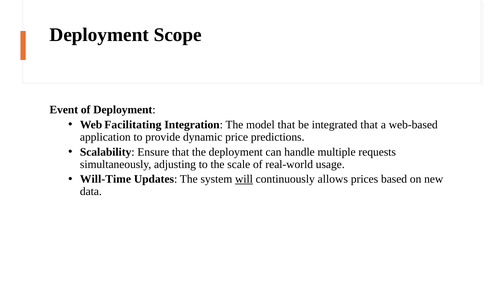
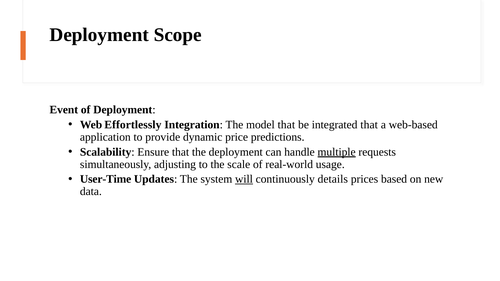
Facilitating: Facilitating -> Effortlessly (133, 125)
multiple underline: none -> present (337, 152)
Will-Time: Will-Time -> User-Time (106, 179)
allows: allows -> details (333, 179)
